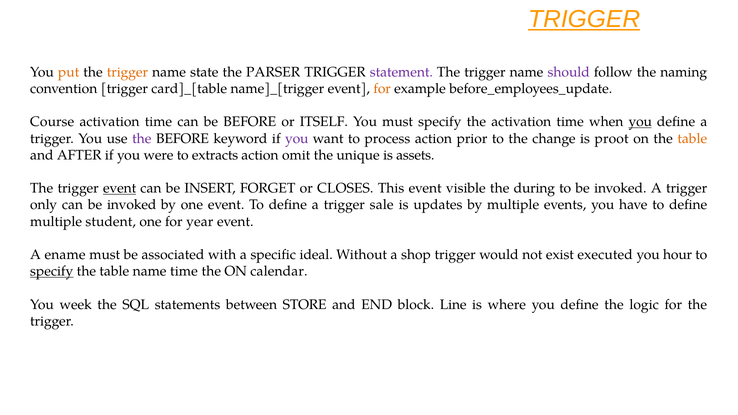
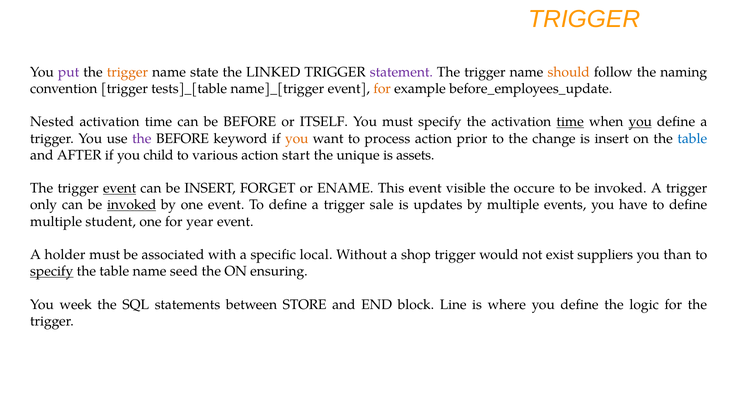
TRIGGER underline: present -> none (584, 19)
put colour: orange -> purple (69, 72)
PARSER: PARSER -> LINKED (273, 72)
should colour: purple -> orange (569, 72)
card]_[table: card]_[table -> tests]_[table (189, 89)
Course: Course -> Nested (52, 122)
time underline: none -> present (570, 122)
you colour: purple -> orange (297, 138)
is proot: proot -> insert (612, 138)
table colour: orange -> blue (692, 138)
were: were -> child (159, 155)
extracts: extracts -> various (215, 155)
omit: omit -> start (296, 155)
CLOSES: CLOSES -> ENAME (345, 188)
during: during -> occure (534, 188)
invoked underline: none -> present (132, 205)
ename: ename -> holder (65, 255)
ideal: ideal -> local (316, 255)
executed: executed -> suppliers (605, 255)
hour: hour -> than (677, 255)
name time: time -> seed (184, 271)
calendar: calendar -> ensuring (279, 271)
